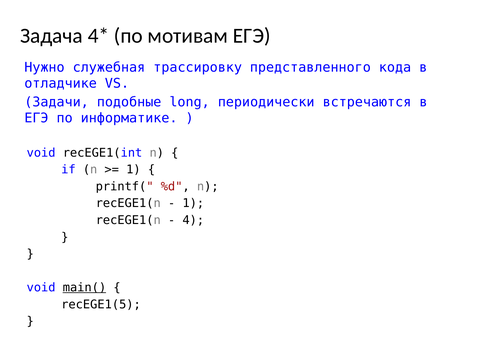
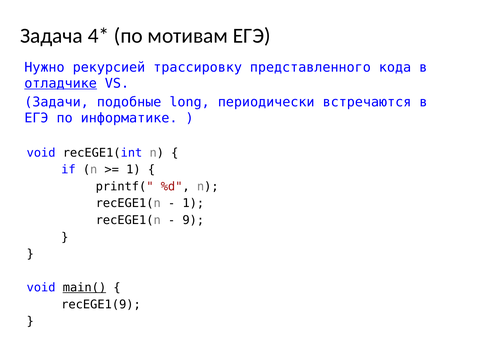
служебная: служебная -> рекурсией (109, 67)
отладчике underline: none -> present (61, 83)
4: 4 -> 9 (193, 220)
recEGE1(5: recEGE1(5 -> recEGE1(9 (101, 304)
